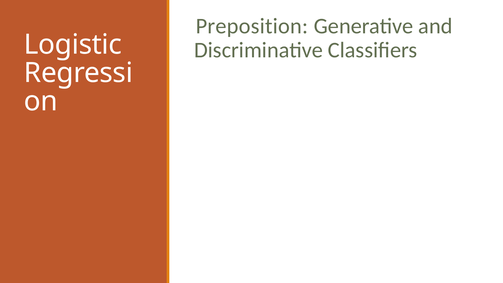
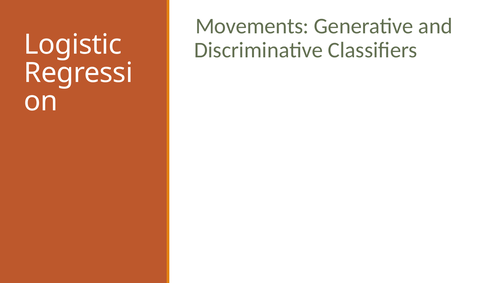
Preposition: Preposition -> Movements (252, 26)
